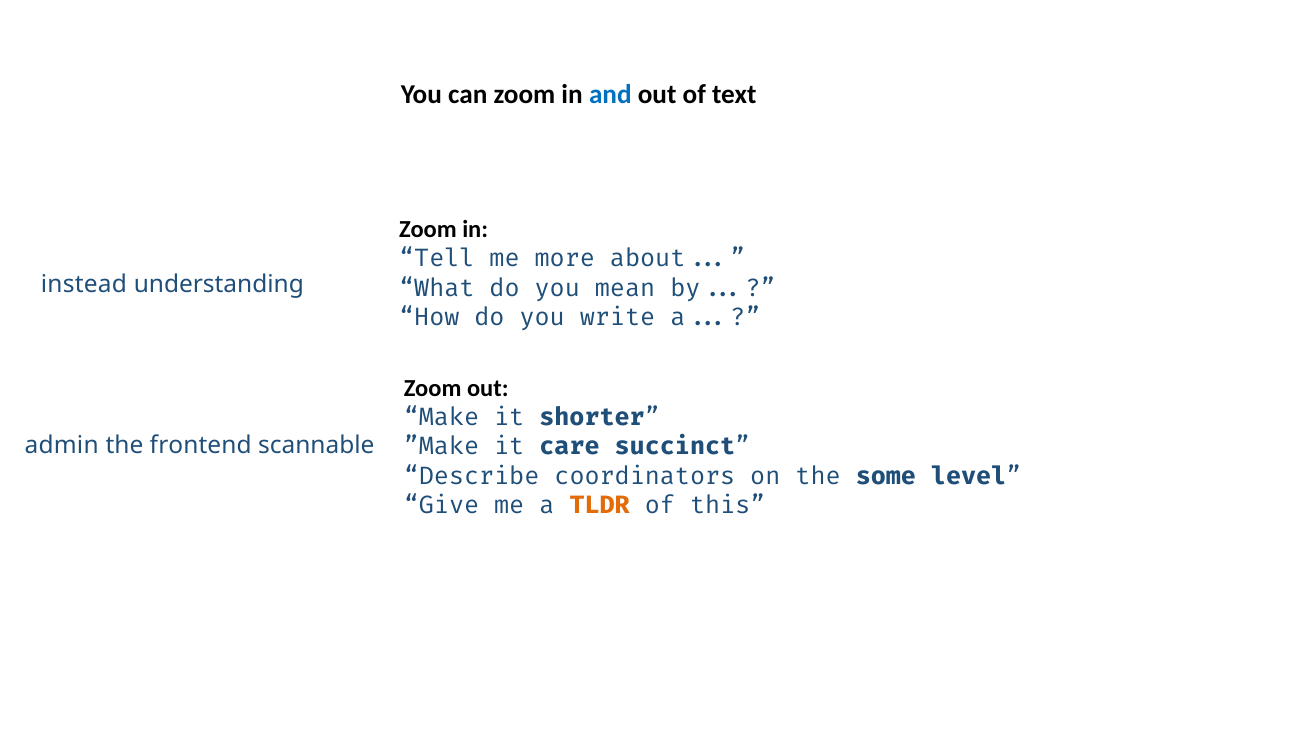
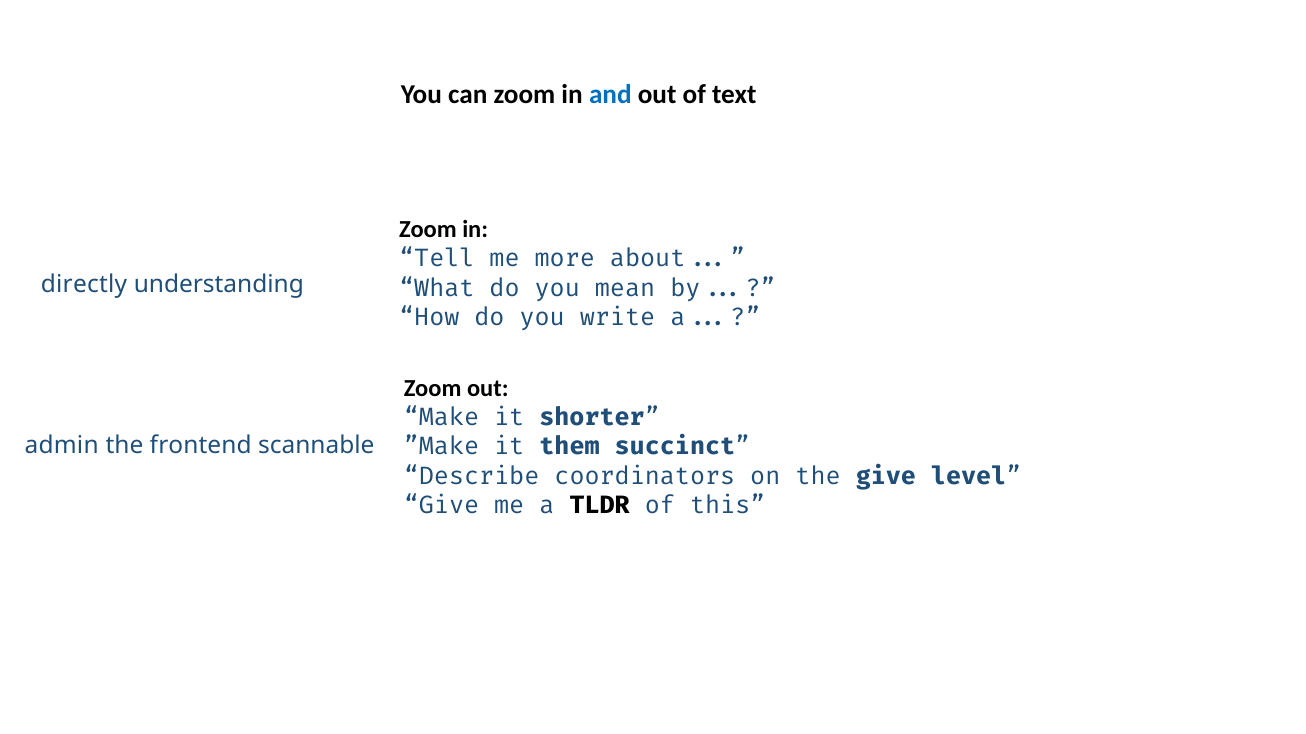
instead: instead -> directly (84, 285)
care: care -> them (570, 447)
the some: some -> give (886, 477)
TLDR colour: orange -> black (600, 506)
